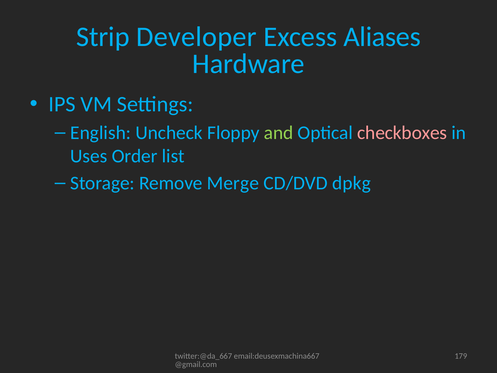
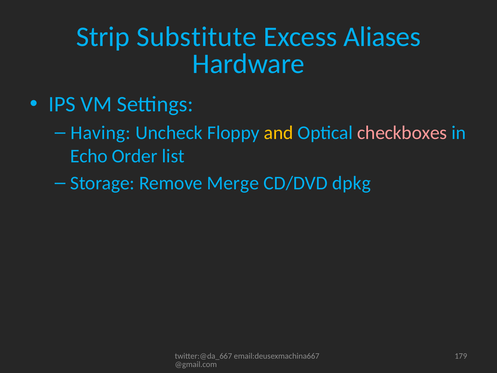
Developer: Developer -> Substitute (196, 37)
English: English -> Having (101, 133)
and colour: light green -> yellow (279, 133)
Uses: Uses -> Echo (89, 156)
